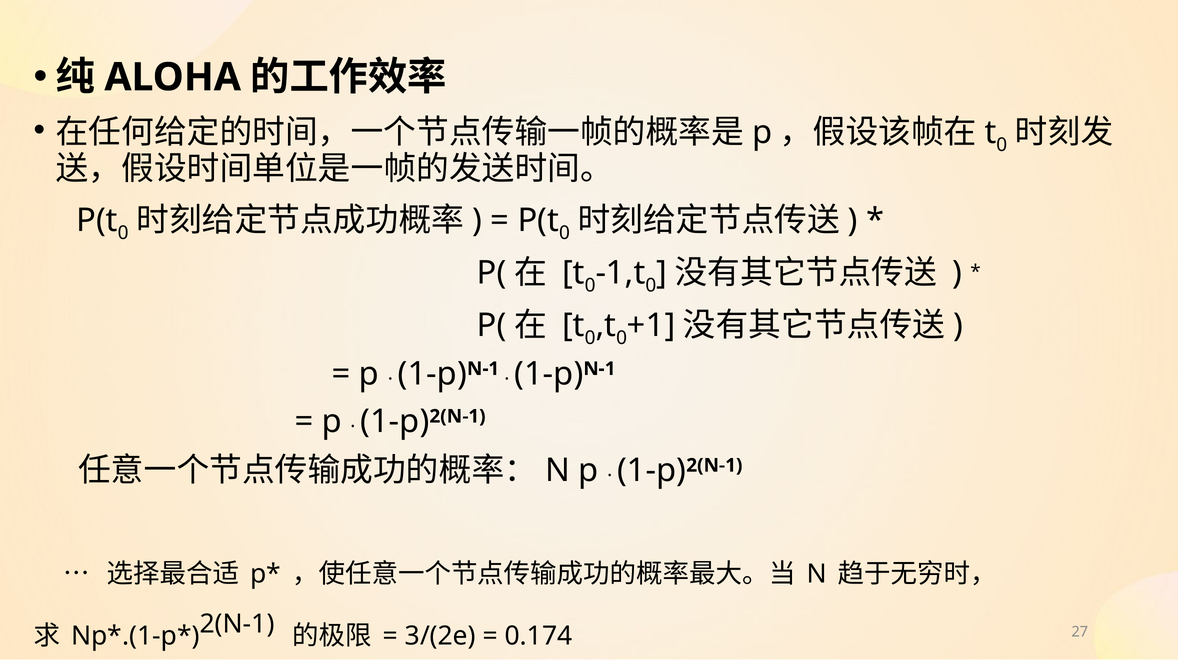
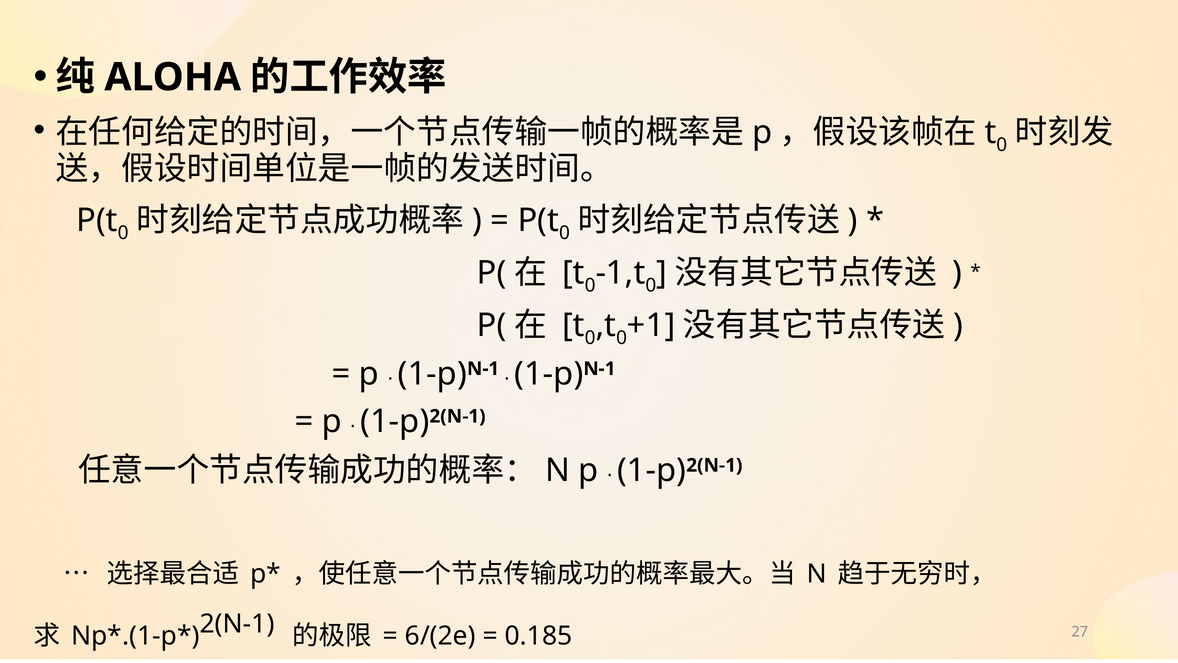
3/(2e: 3/(2e -> 6/(2e (440, 636)
0.174: 0.174 -> 0.185 (538, 636)
